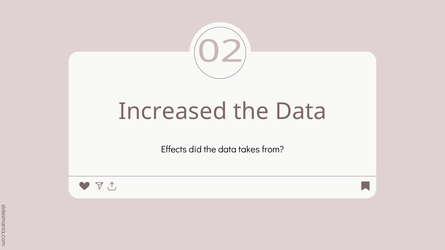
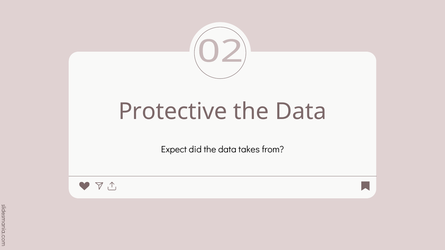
Increased: Increased -> Protective (173, 112)
Effects: Effects -> Expect (174, 150)
